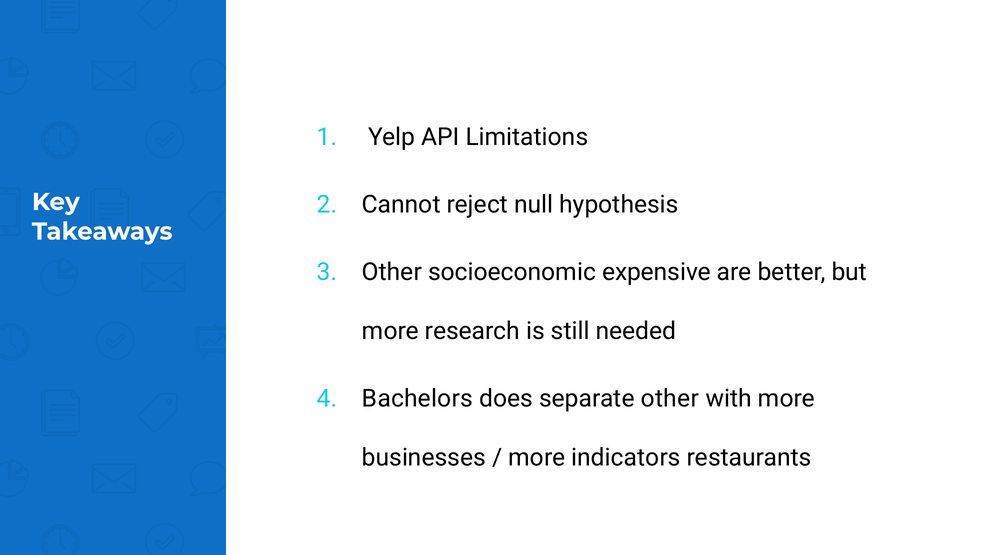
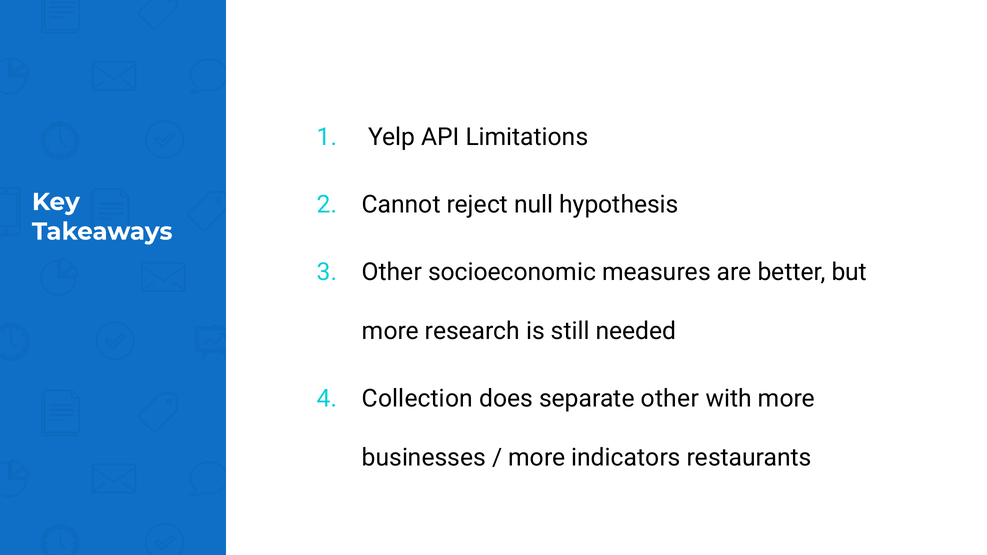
expensive: expensive -> measures (656, 272)
Bachelors: Bachelors -> Collection (417, 399)
